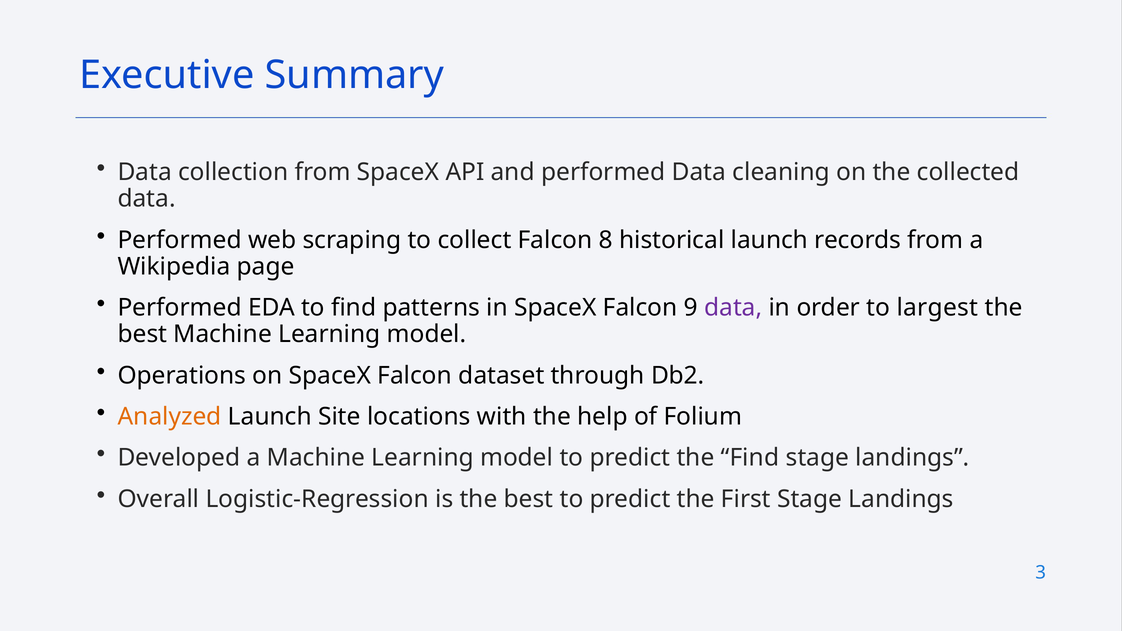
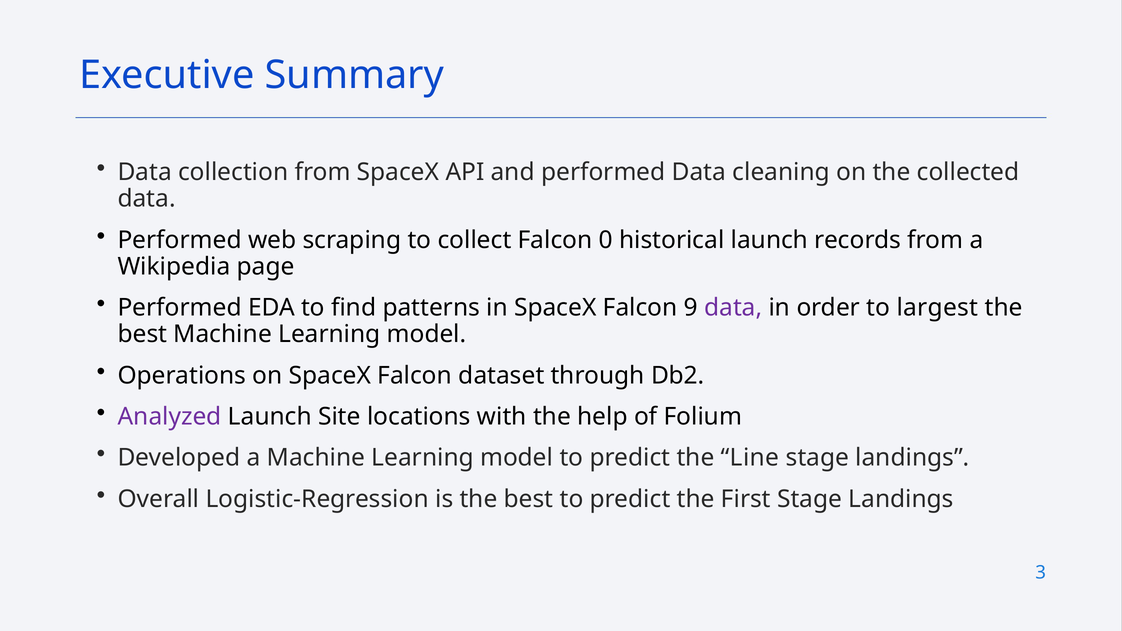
8: 8 -> 0 (606, 240)
Analyzed colour: orange -> purple (170, 417)
the Find: Find -> Line (750, 458)
